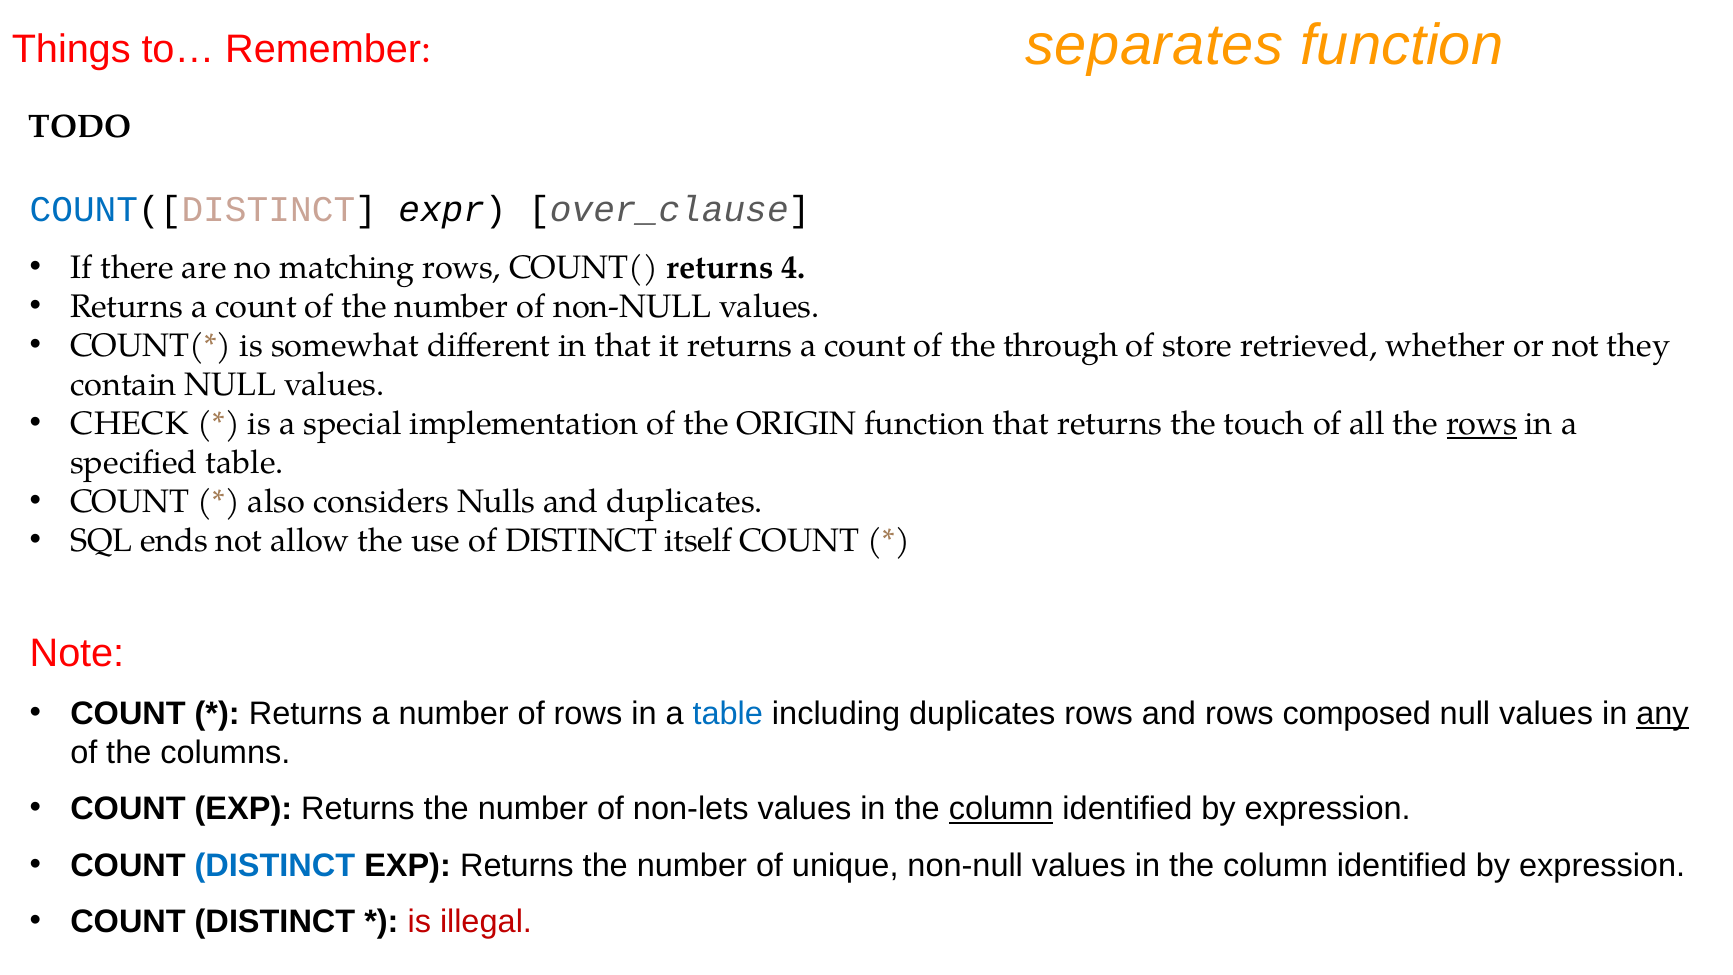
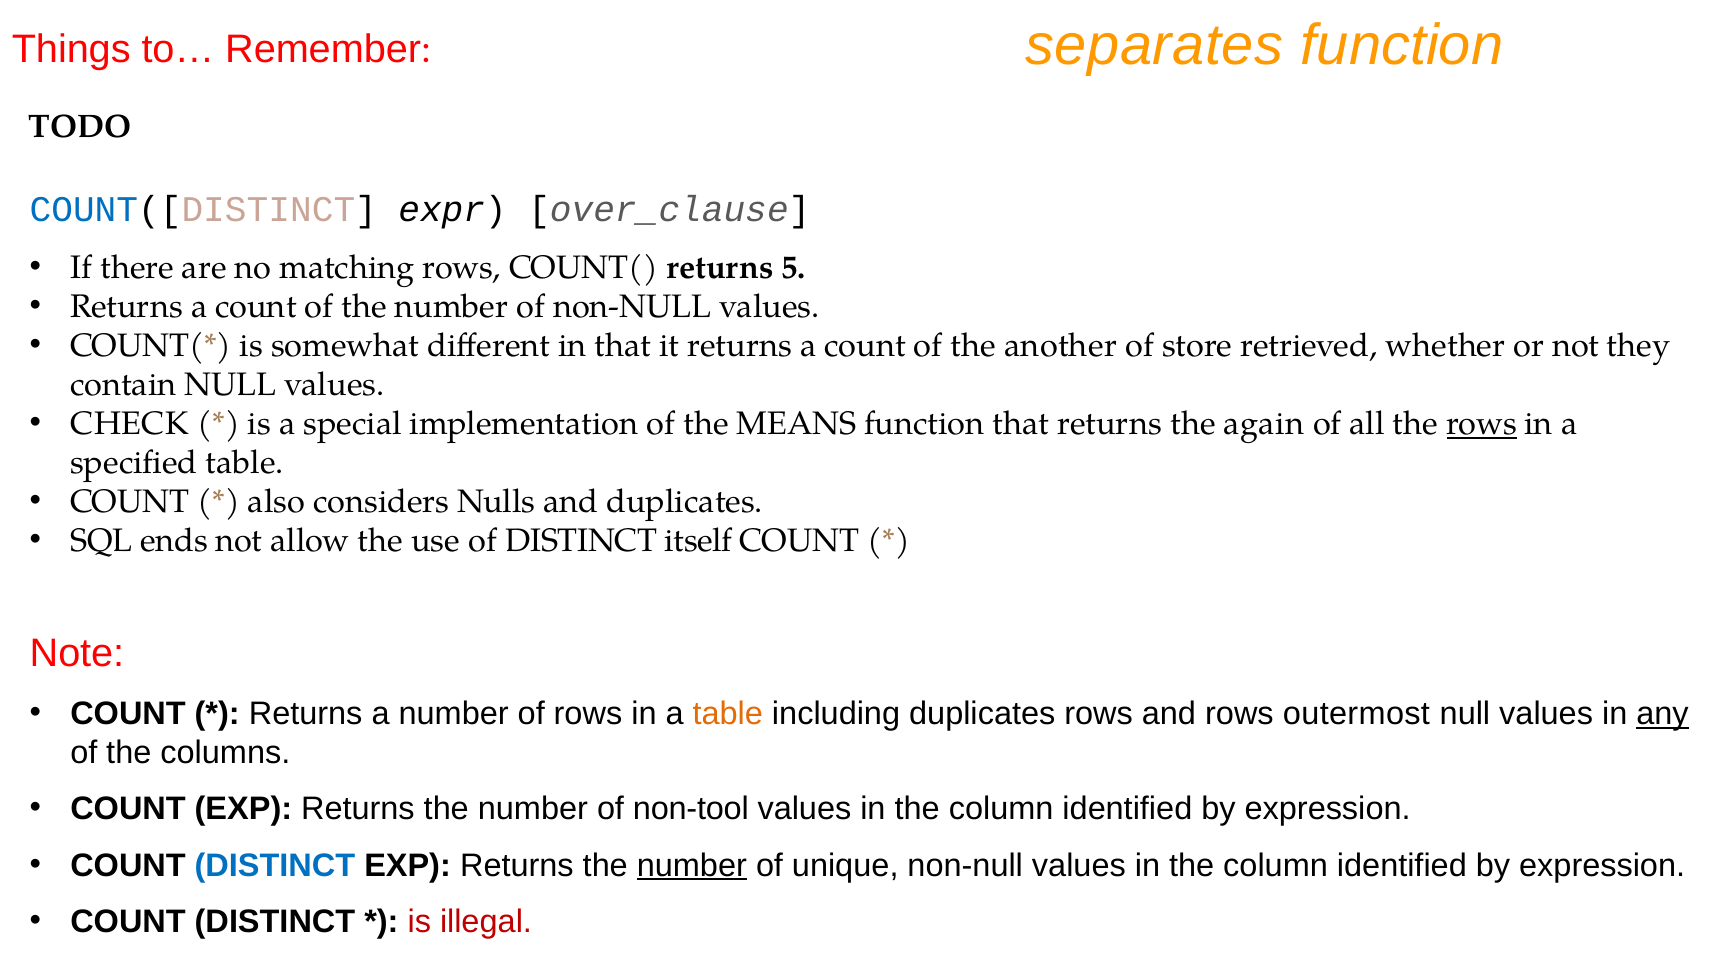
4: 4 -> 5 (794, 268)
through: through -> another (1061, 346)
ORIGIN: ORIGIN -> MEANS (796, 424)
touch: touch -> again (1264, 424)
table colour: blue -> orange (728, 714)
composed: composed -> outermost (1356, 714)
non-lets: non-lets -> non-tool (691, 809)
column underline: present -> none (1001, 809)
number underline: none -> present (692, 865)
